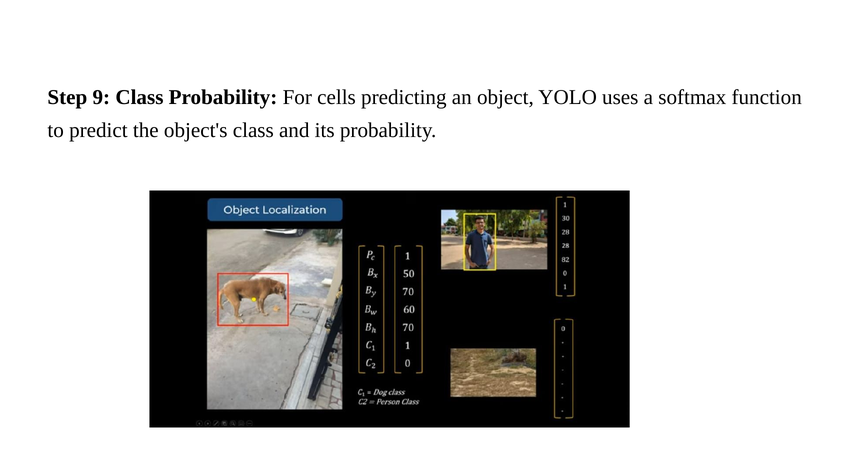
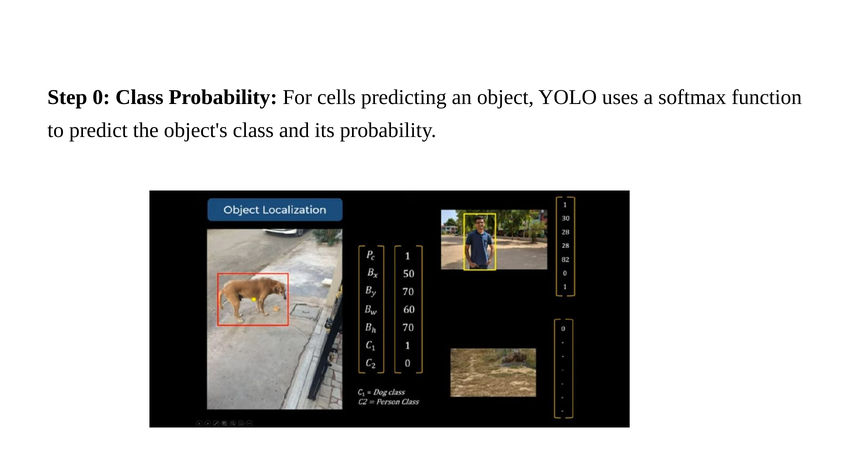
9: 9 -> 0 (101, 97)
